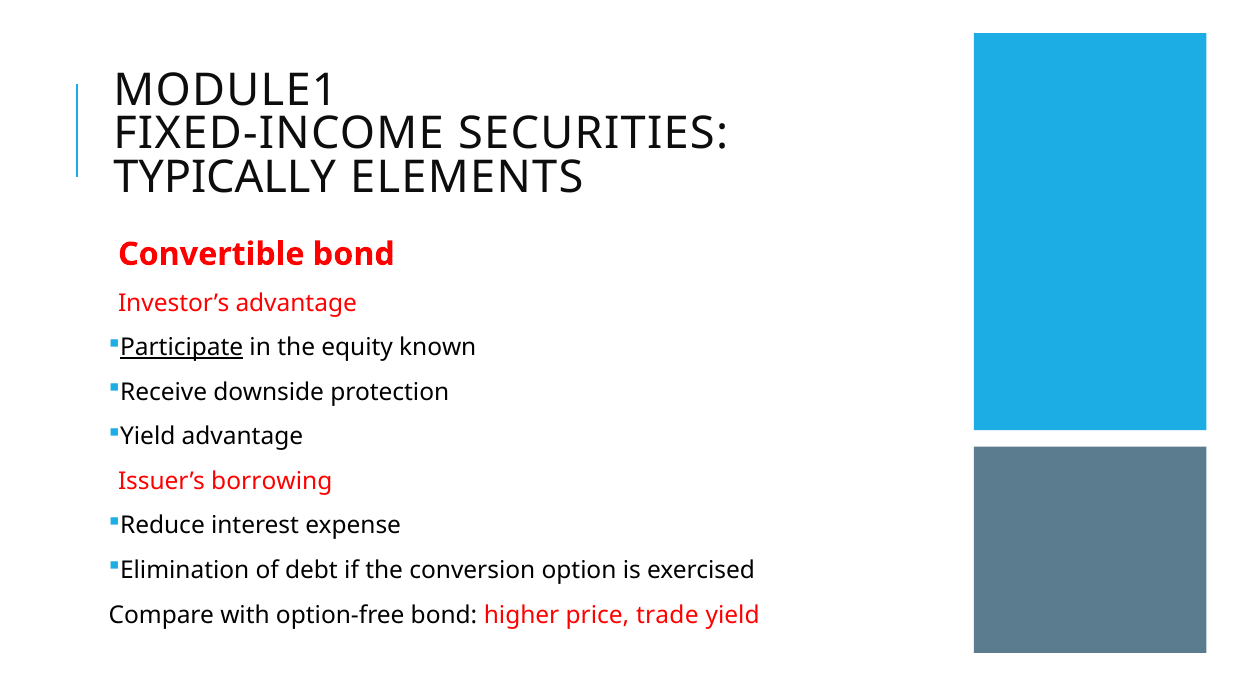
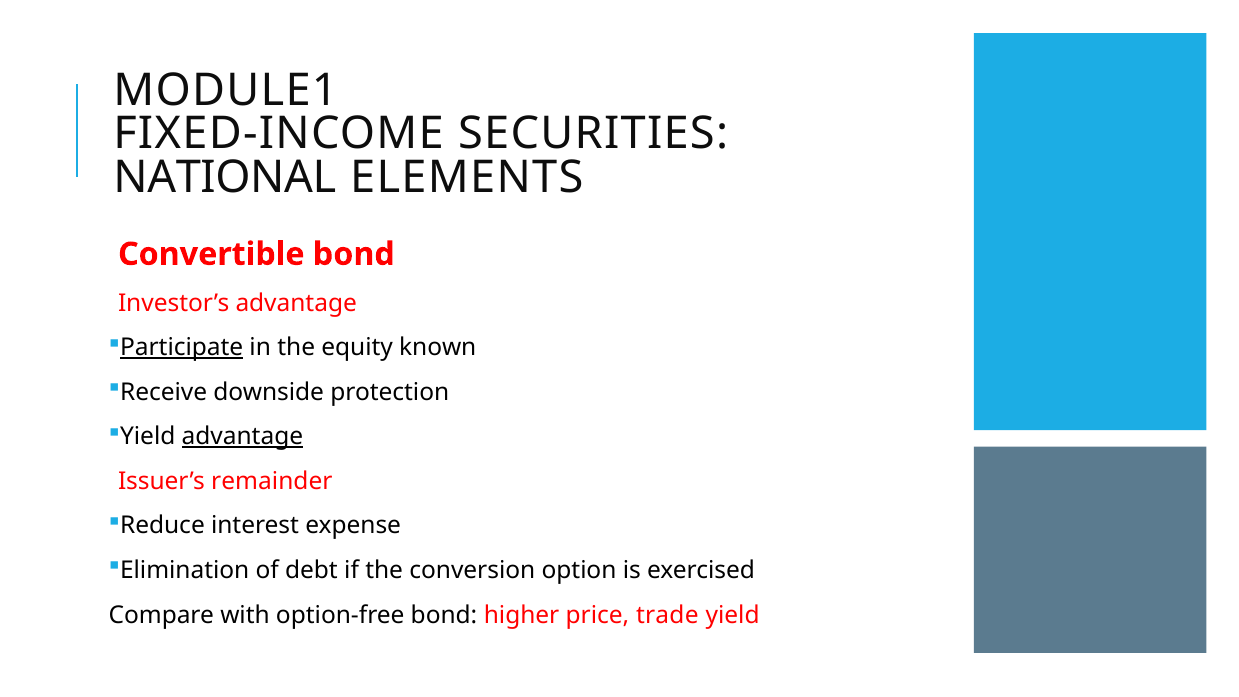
TYPICALLY: TYPICALLY -> NATIONAL (225, 177)
advantage underline: none -> present (242, 437)
borrowing: borrowing -> remainder (272, 481)
